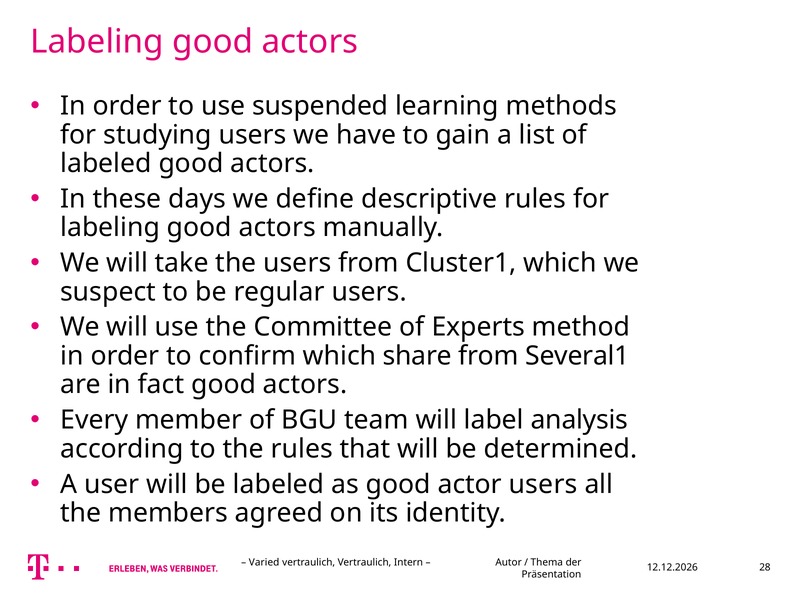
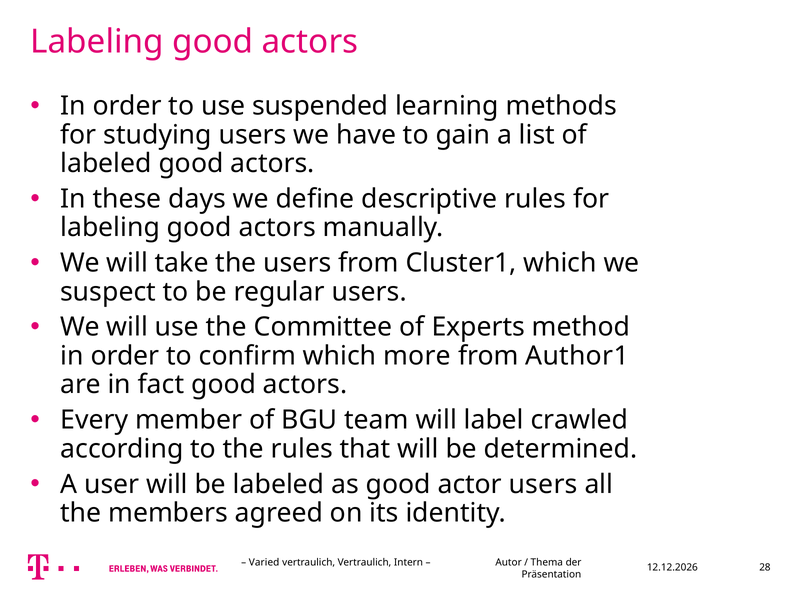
share: share -> more (417, 356)
Several1: Several1 -> Author1 (577, 356)
analysis: analysis -> crawled (579, 420)
